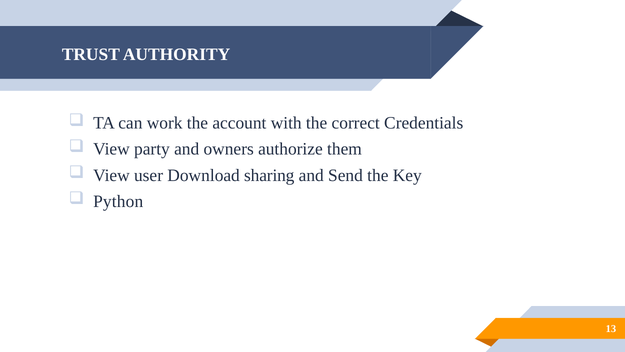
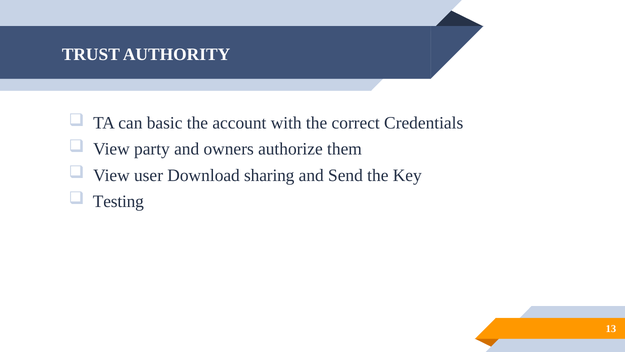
work: work -> basic (165, 123)
Python: Python -> Testing (118, 201)
